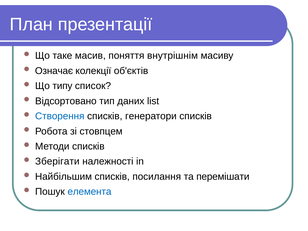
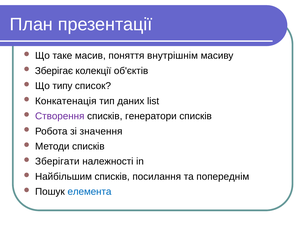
Означає: Означає -> Зберігає (54, 71)
Відсортовано: Відсортовано -> Конкатенація (66, 101)
Створення colour: blue -> purple (60, 116)
стовпцем: стовпцем -> значення (101, 131)
перемішати: перемішати -> попереднім (223, 177)
